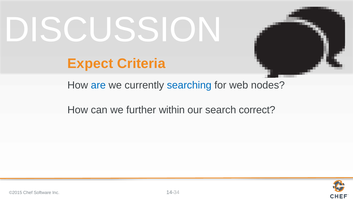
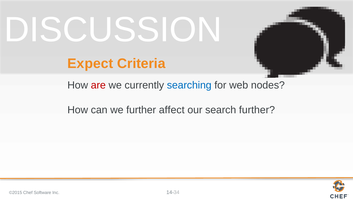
are colour: blue -> red (98, 85)
within: within -> affect (172, 110)
search correct: correct -> further (257, 110)
